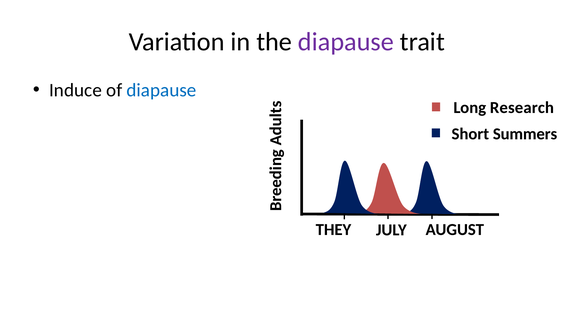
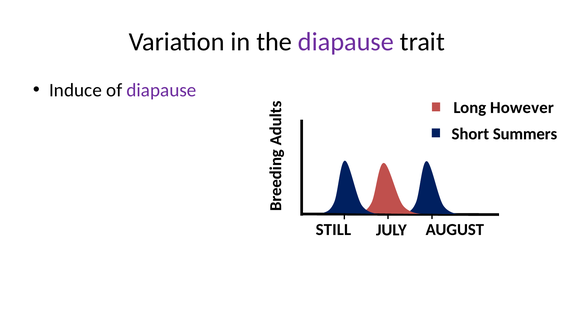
diapause colour: blue -> purple (161, 90)
Research: Research -> However (522, 108)
THEY: THEY -> STILL (333, 230)
